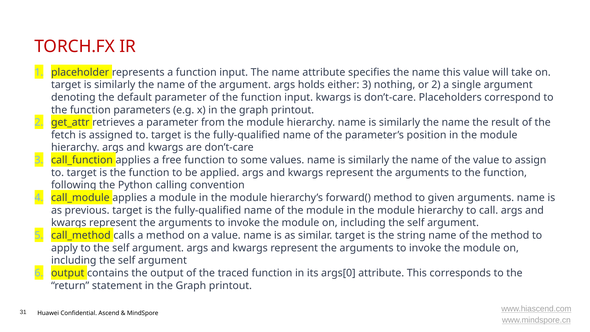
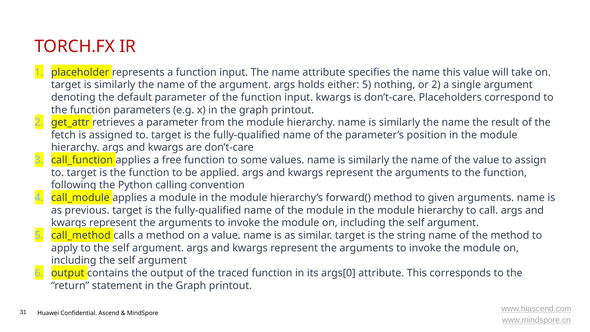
either 3: 3 -> 5 (367, 85)
